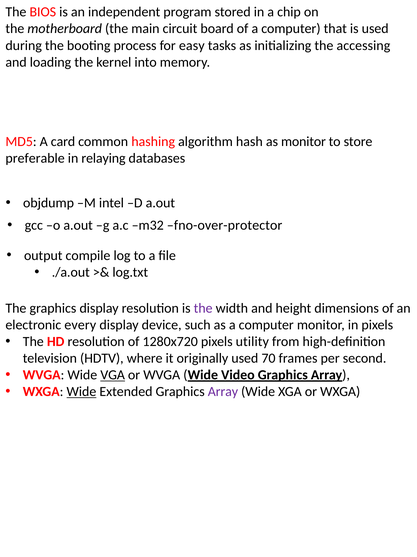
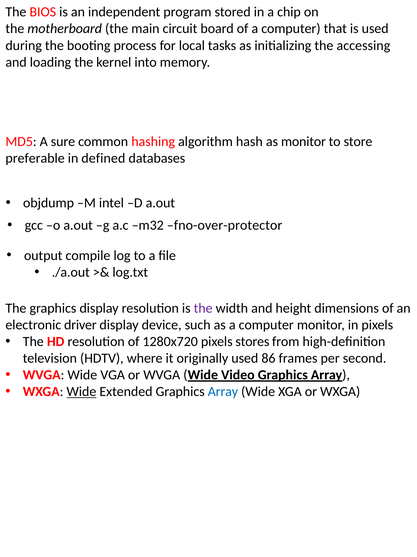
easy: easy -> local (192, 45)
card: card -> sure (63, 141)
relaying: relaying -> defined (103, 158)
every: every -> driver (80, 324)
utility: utility -> stores (252, 341)
70: 70 -> 86 (268, 358)
VGA underline: present -> none (113, 374)
Array colour: purple -> blue (223, 391)
